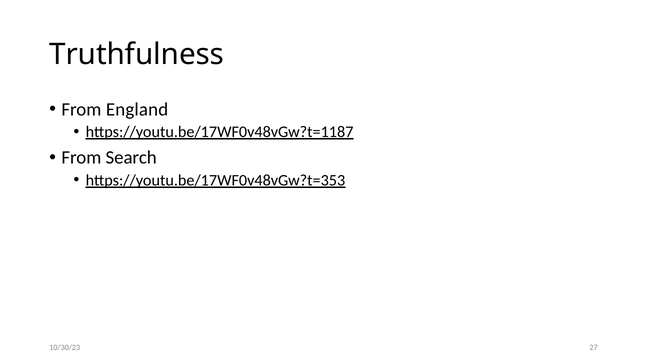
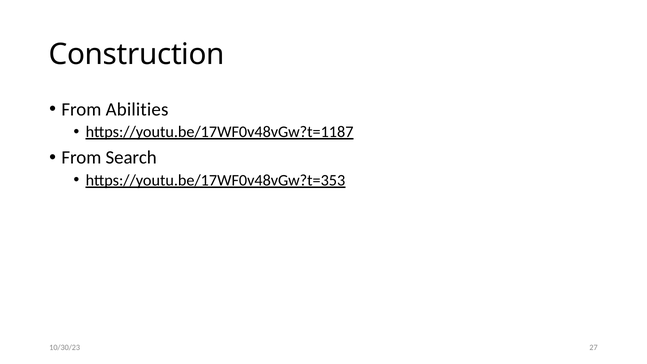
Truthfulness: Truthfulness -> Construction (137, 54)
England: England -> Abilities (137, 109)
